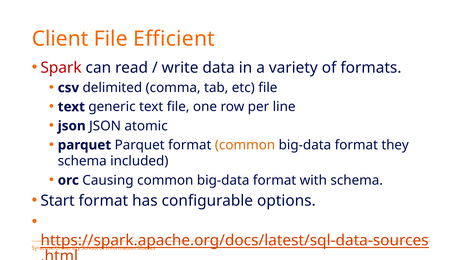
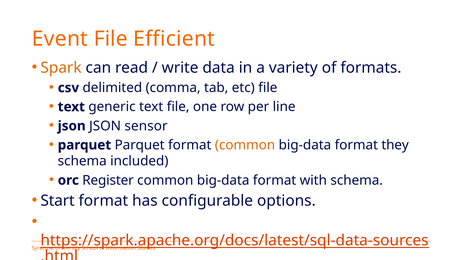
Client: Client -> Event (60, 39)
Spark colour: red -> orange (61, 68)
atomic: atomic -> sensor (146, 126)
Causing: Causing -> Register (108, 180)
